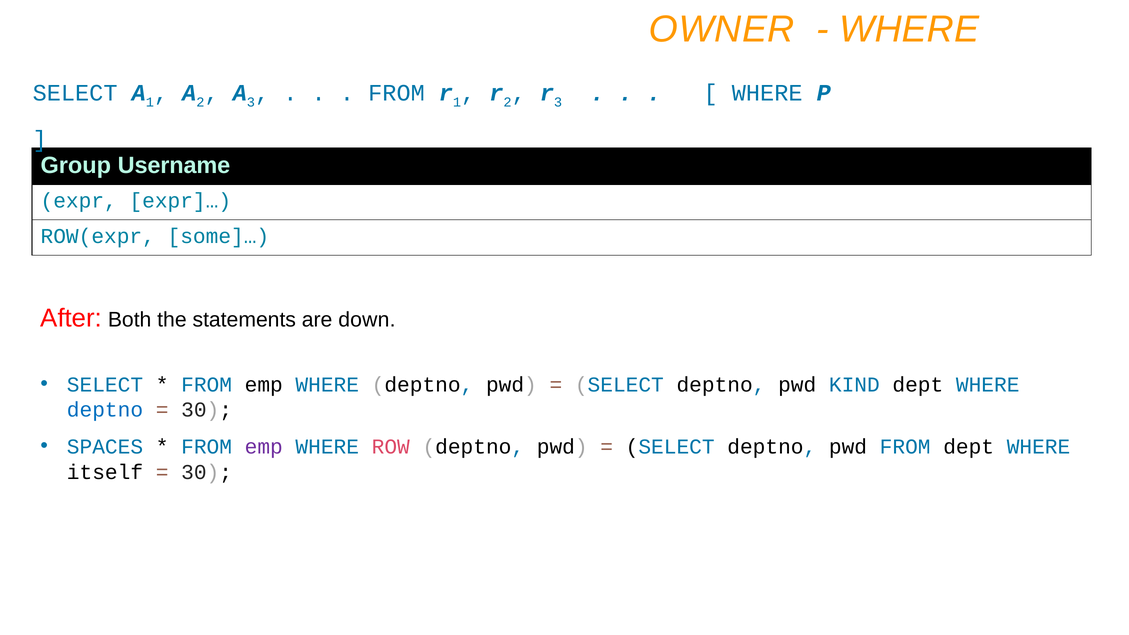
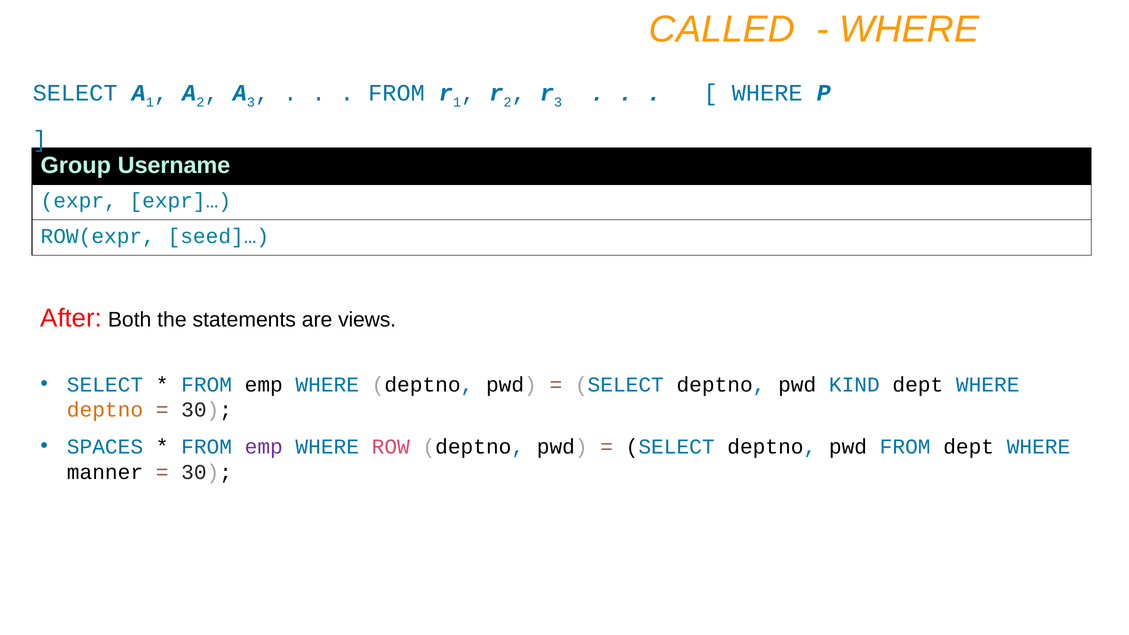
OWNER: OWNER -> CALLED (722, 29)
some]…: some]… -> seed]… (218, 236)
down: down -> views (367, 320)
deptno colour: blue -> orange (105, 410)
itself: itself -> manner (105, 472)
